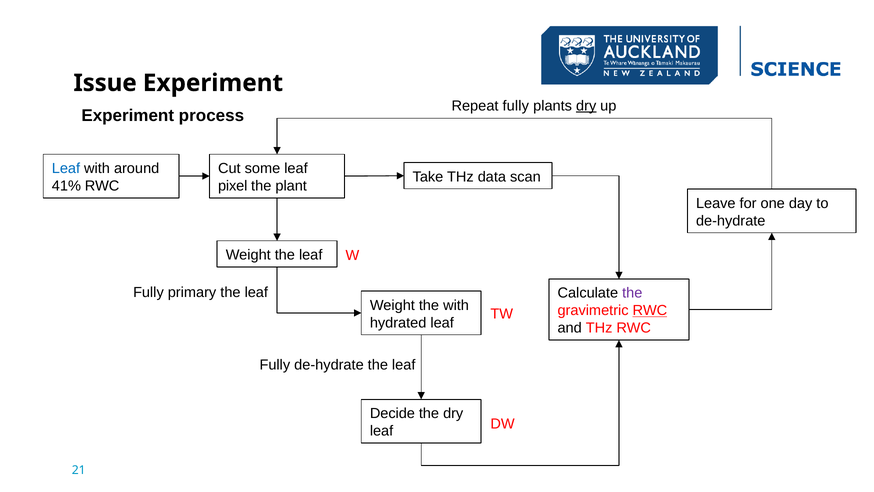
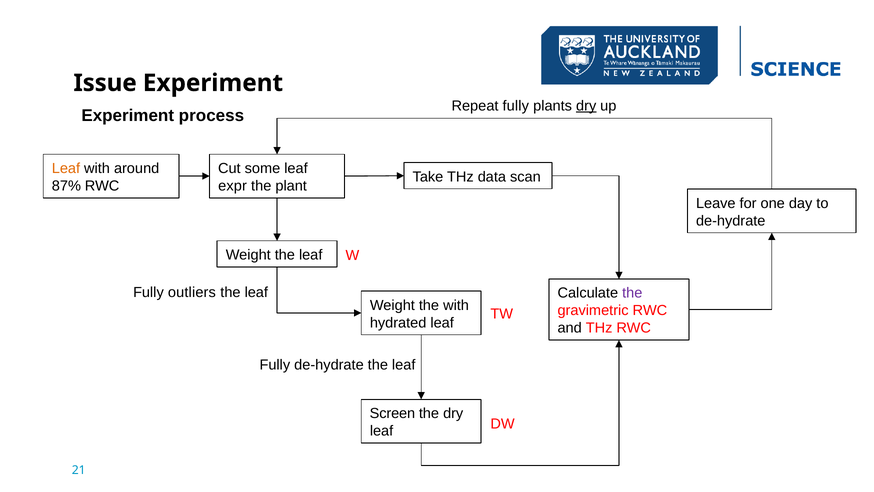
Leaf colour: blue -> orange (66, 168)
41%: 41% -> 87% (66, 186)
pixel: pixel -> expr (233, 186)
primary: primary -> outliers (192, 292)
RWC underline: present -> none (650, 310)
Decide: Decide -> Screen (392, 413)
